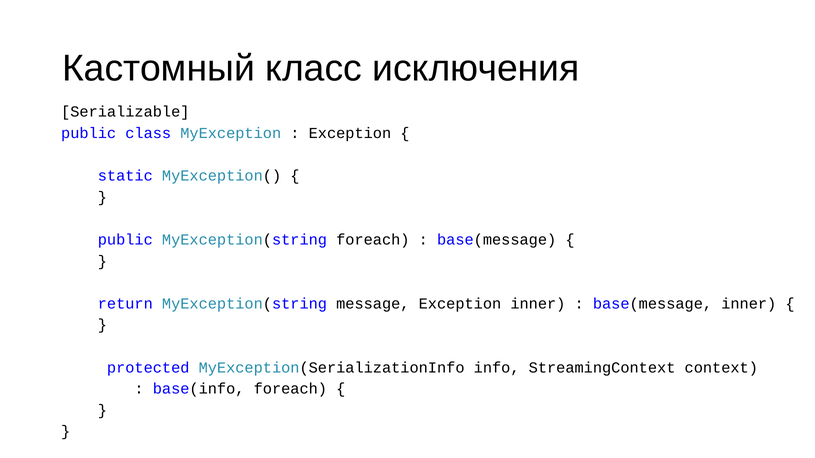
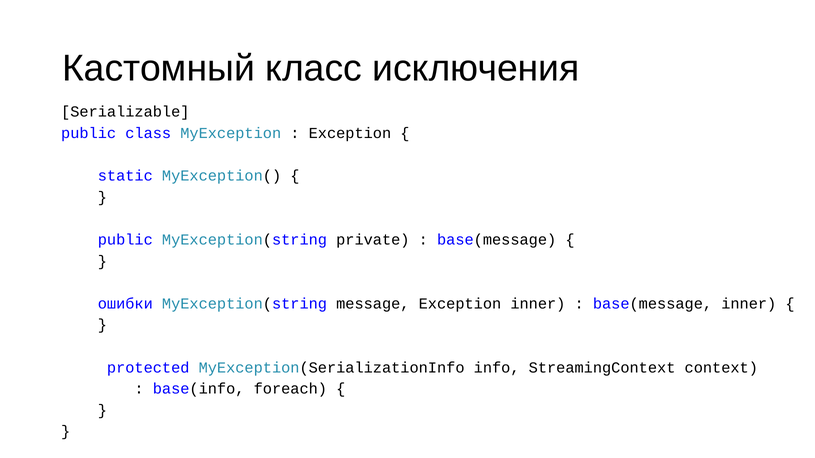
MyException(string foreach: foreach -> private (373, 240)
return: return -> ошибки (125, 304)
